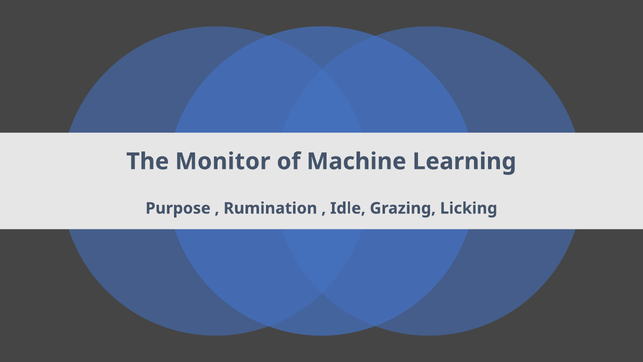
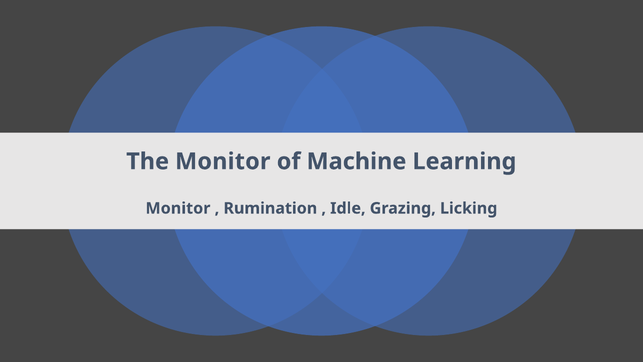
Purpose: Purpose -> Monitor (178, 208)
